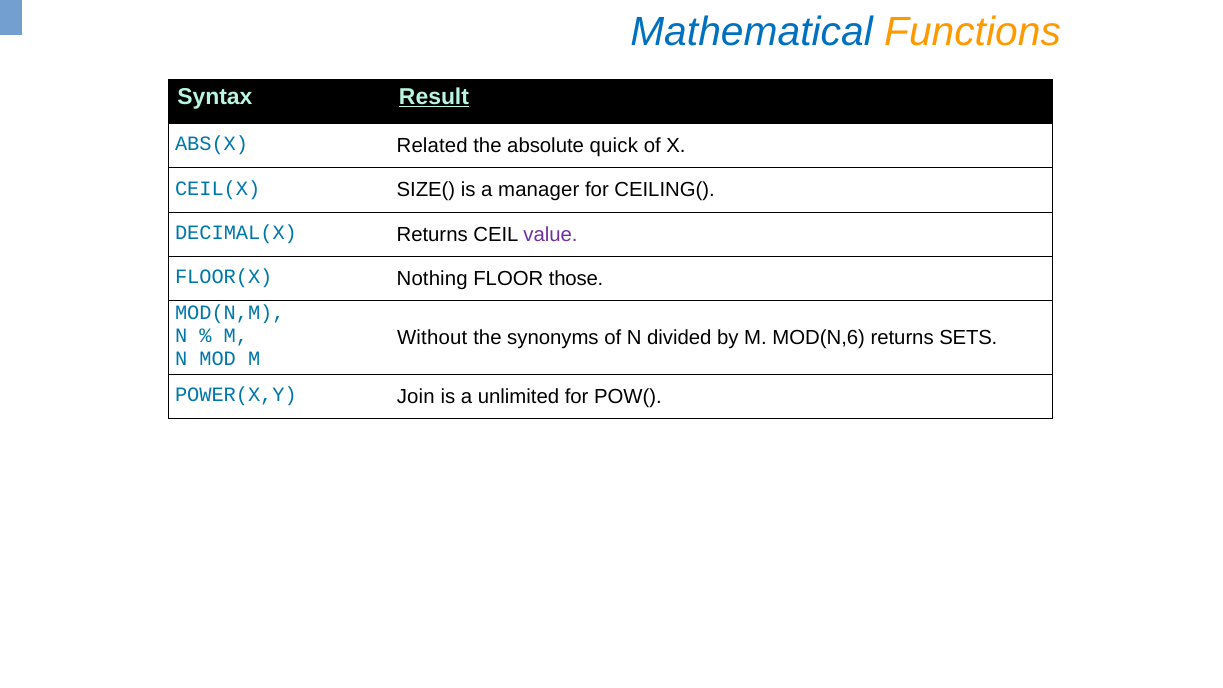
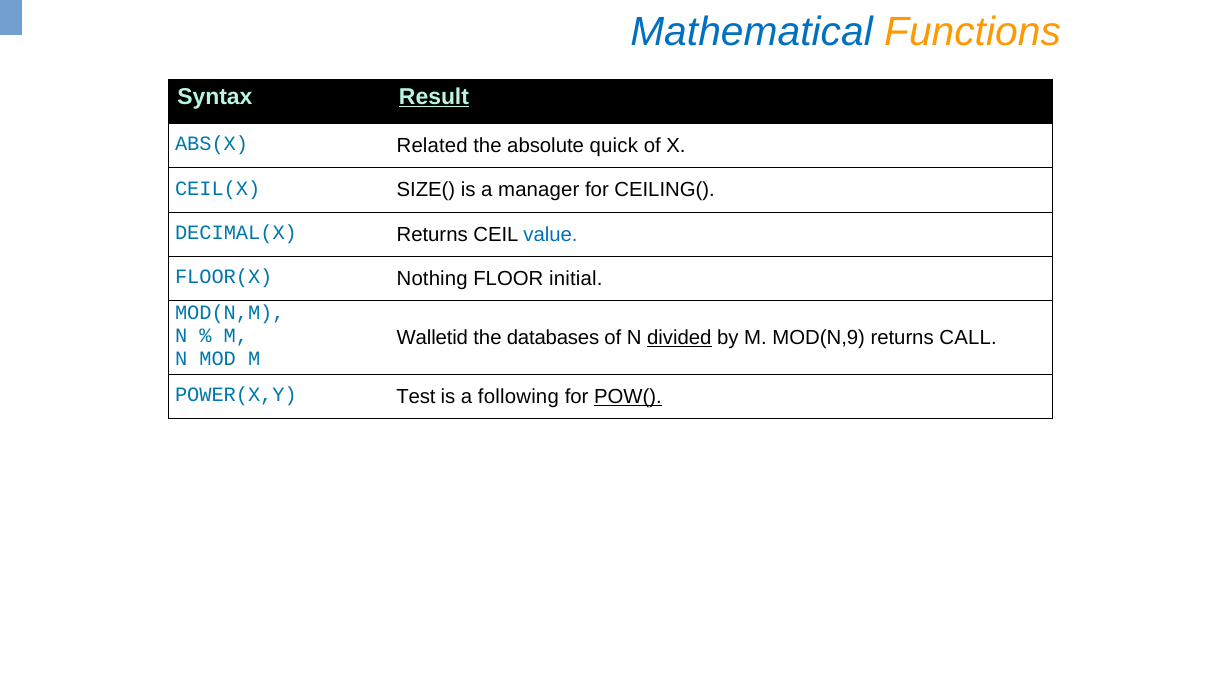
value colour: purple -> blue (550, 234)
those: those -> initial (576, 279)
Without: Without -> Walletid (432, 338)
synonyms: synonyms -> databases (553, 338)
divided underline: none -> present (679, 338)
MOD(N,6: MOD(N,6 -> MOD(N,9 (819, 338)
SETS: SETS -> CALL (968, 338)
Join: Join -> Test (416, 397)
unlimited: unlimited -> following (518, 397)
POW( underline: none -> present (628, 397)
